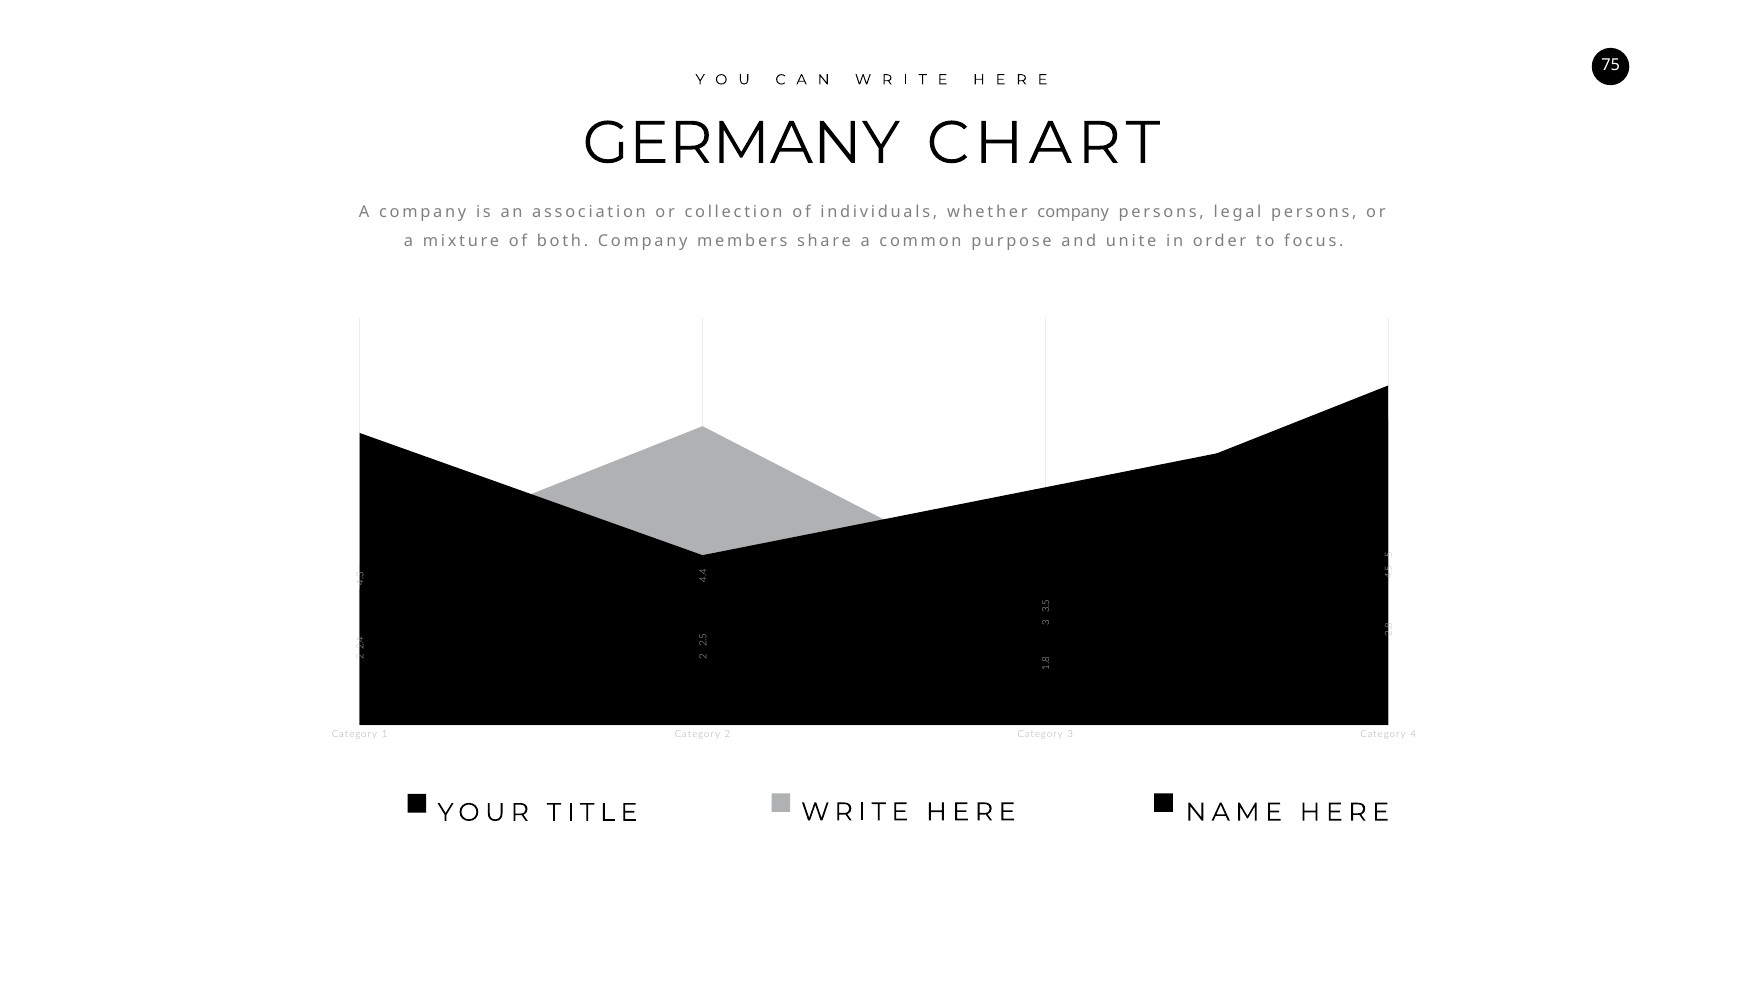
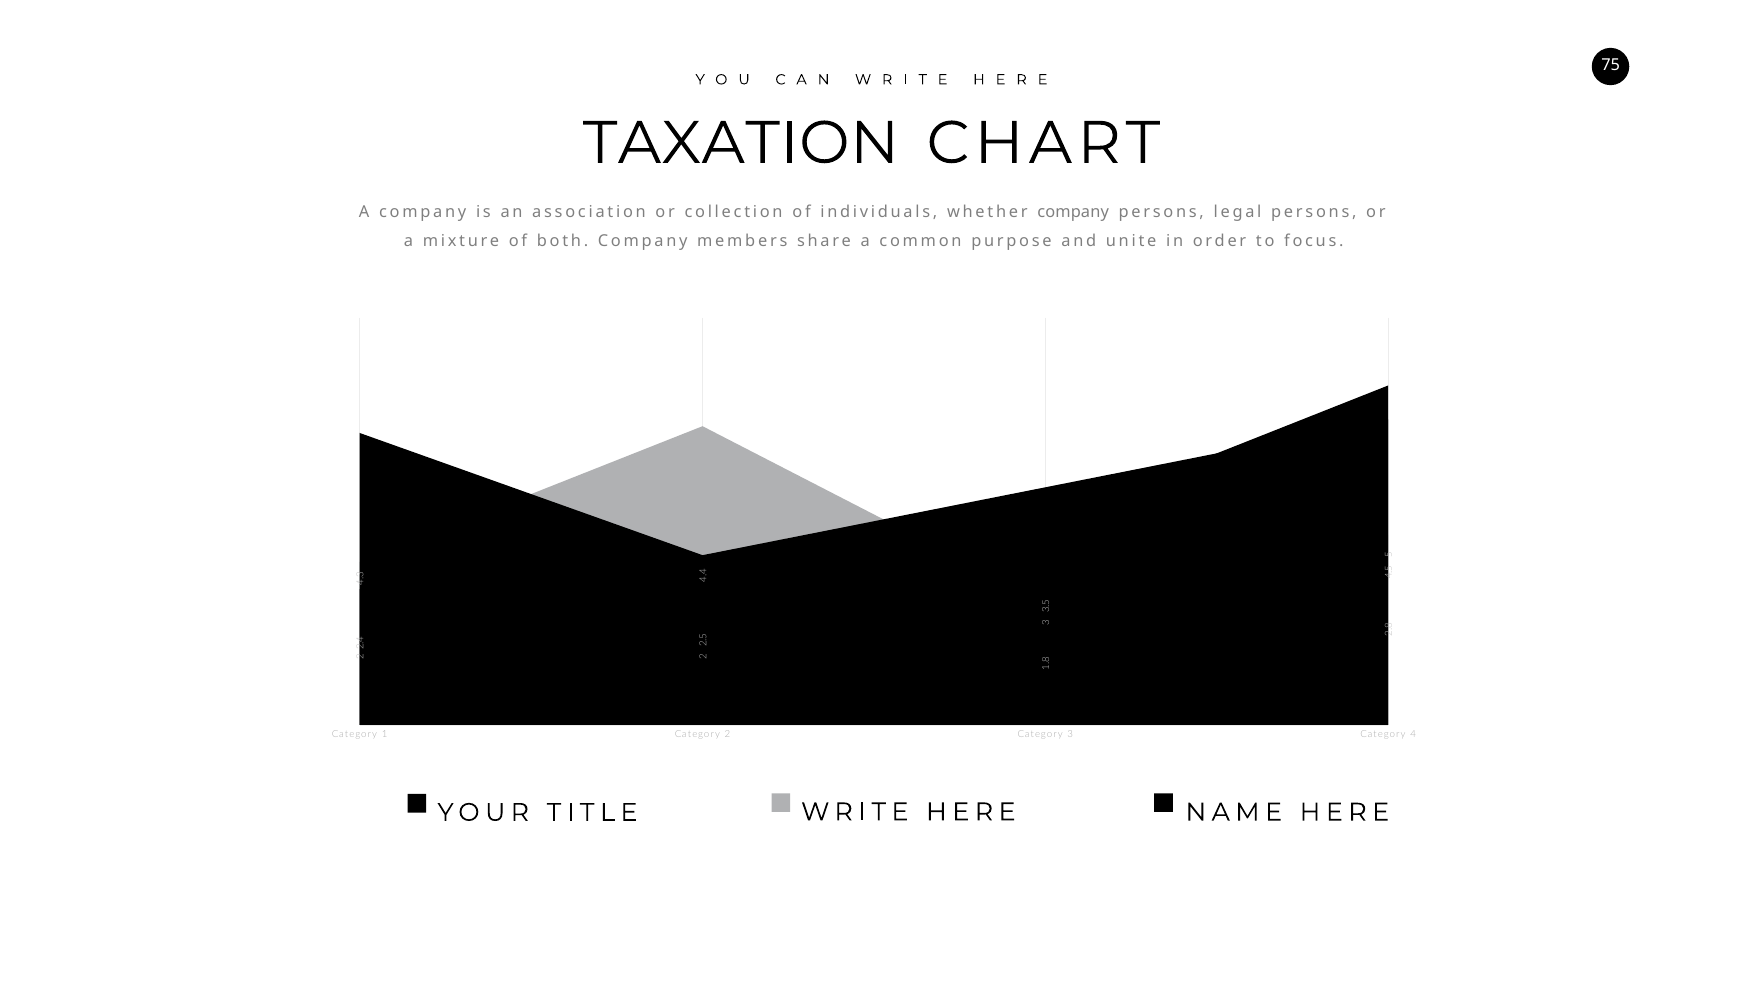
GERMANY: GERMANY -> TAXATION (741, 143)
